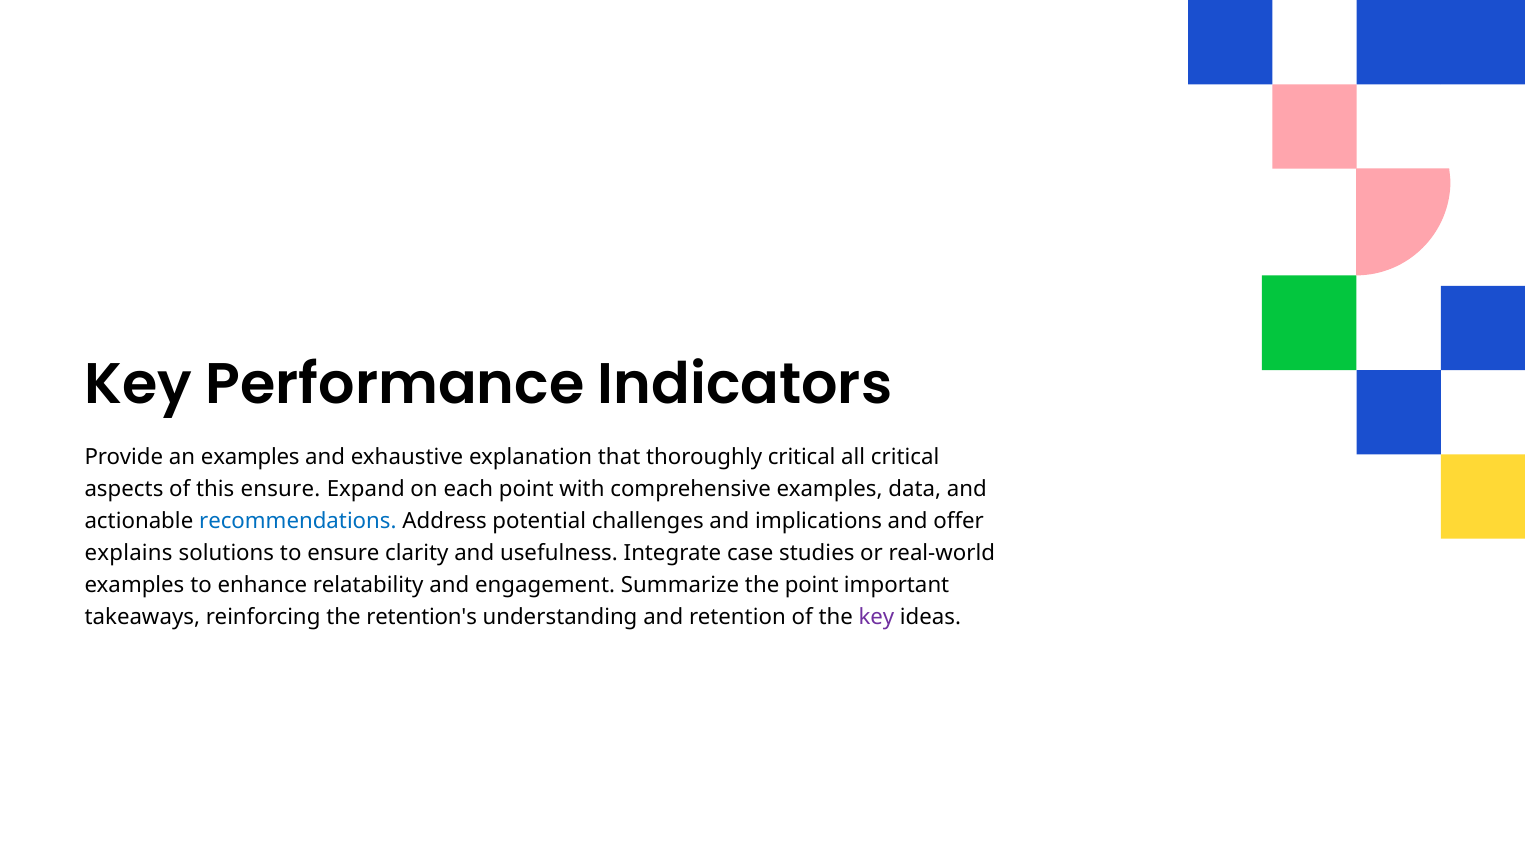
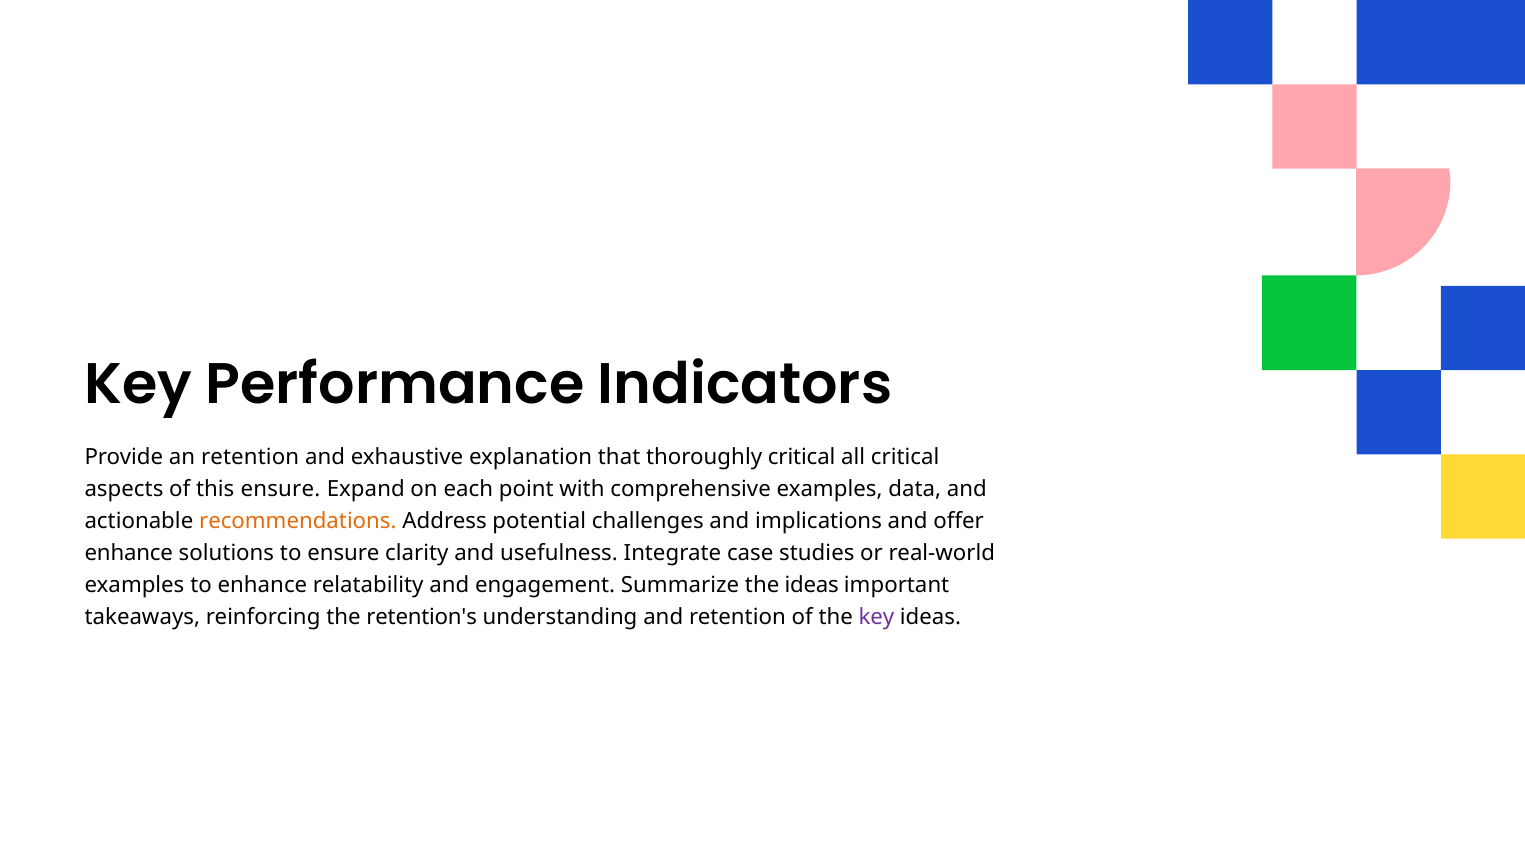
an examples: examples -> retention (250, 457)
recommendations colour: blue -> orange (298, 521)
explains: explains -> enhance (129, 553)
the point: point -> ideas (812, 585)
